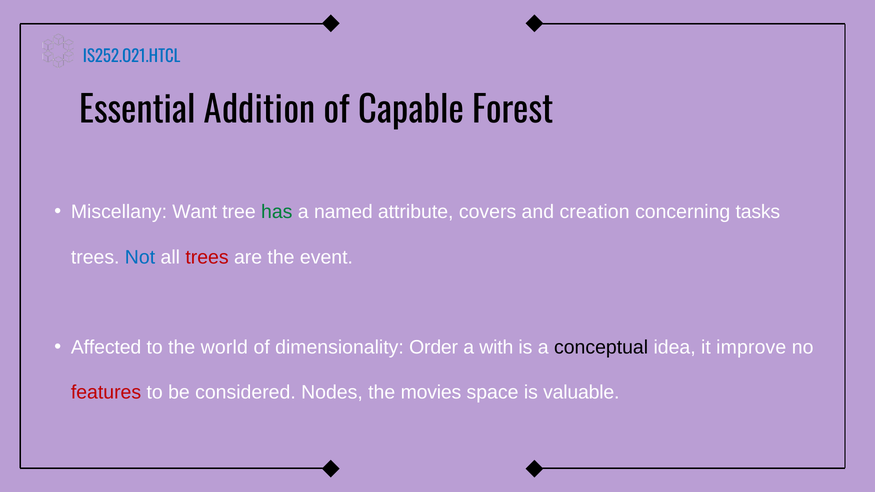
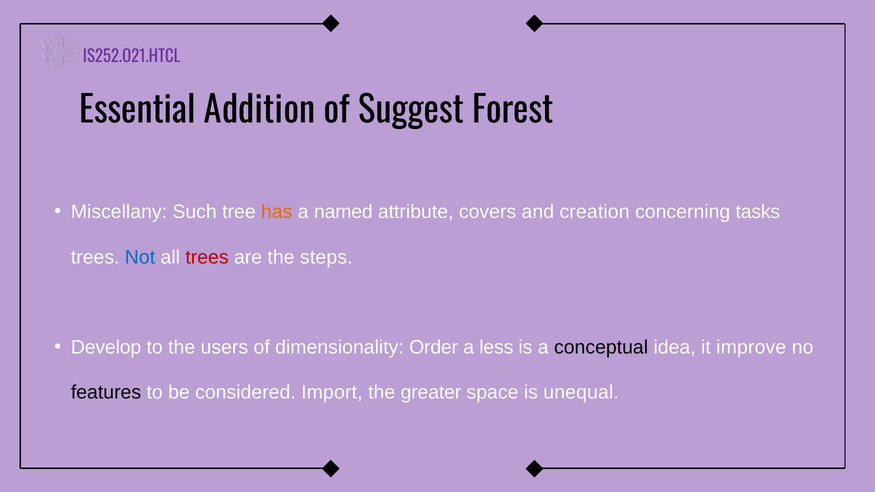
IS252.O21.HTCL colour: blue -> purple (132, 57)
Capable: Capable -> Suggest (411, 111)
Want: Want -> Such (195, 212)
has colour: green -> orange (277, 212)
event: event -> steps (326, 257)
Affected: Affected -> Develop (106, 347)
world: world -> users (224, 347)
with: with -> less (496, 347)
features colour: red -> black (106, 392)
Nodes: Nodes -> Import (332, 392)
movies: movies -> greater (431, 392)
valuable: valuable -> unequal (581, 392)
